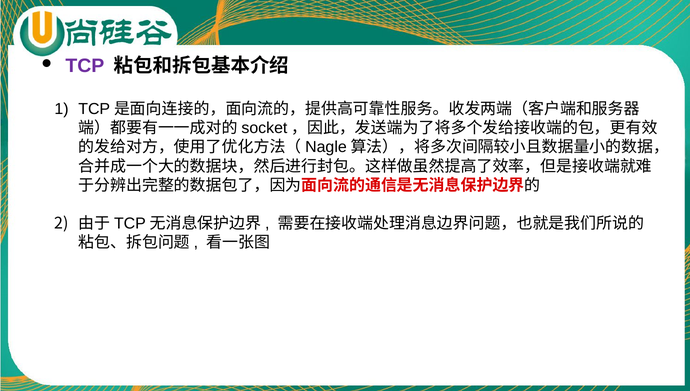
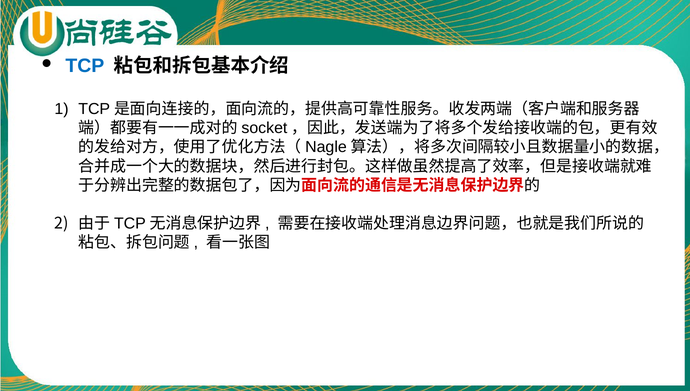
TCP colour: purple -> blue (85, 66)
